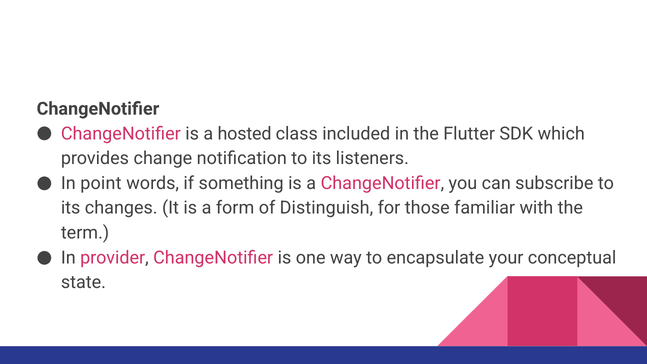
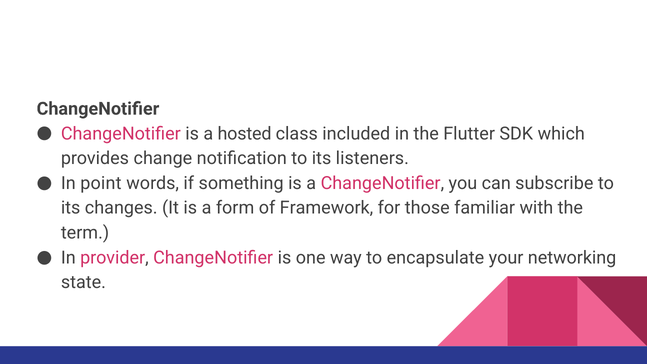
Distinguish: Distinguish -> Framework (326, 208)
conceptual: conceptual -> networking (572, 258)
